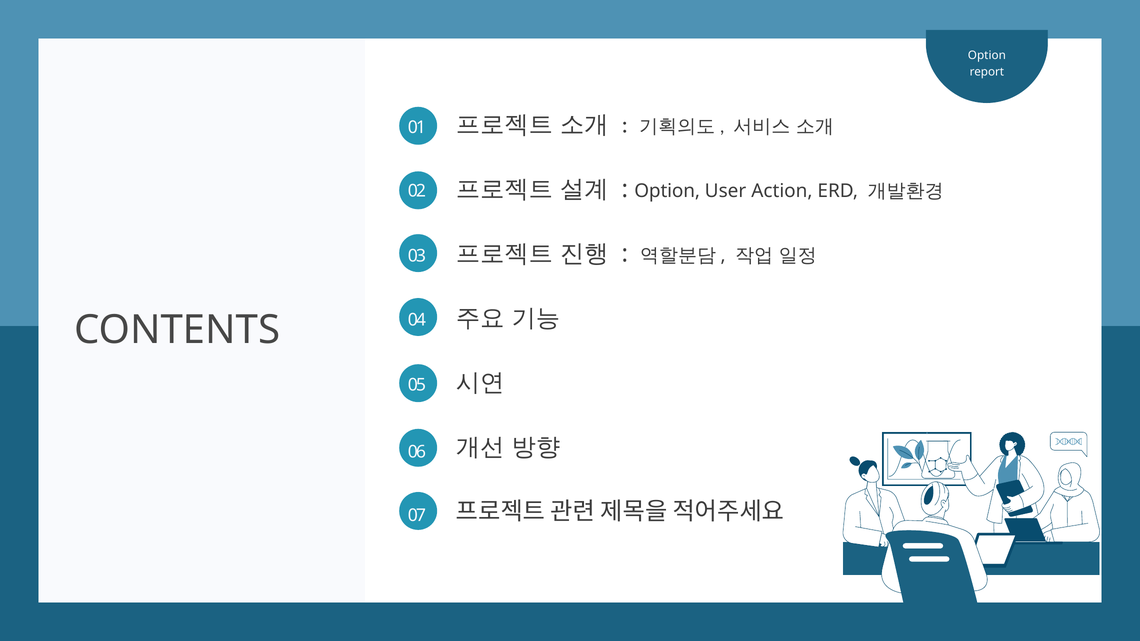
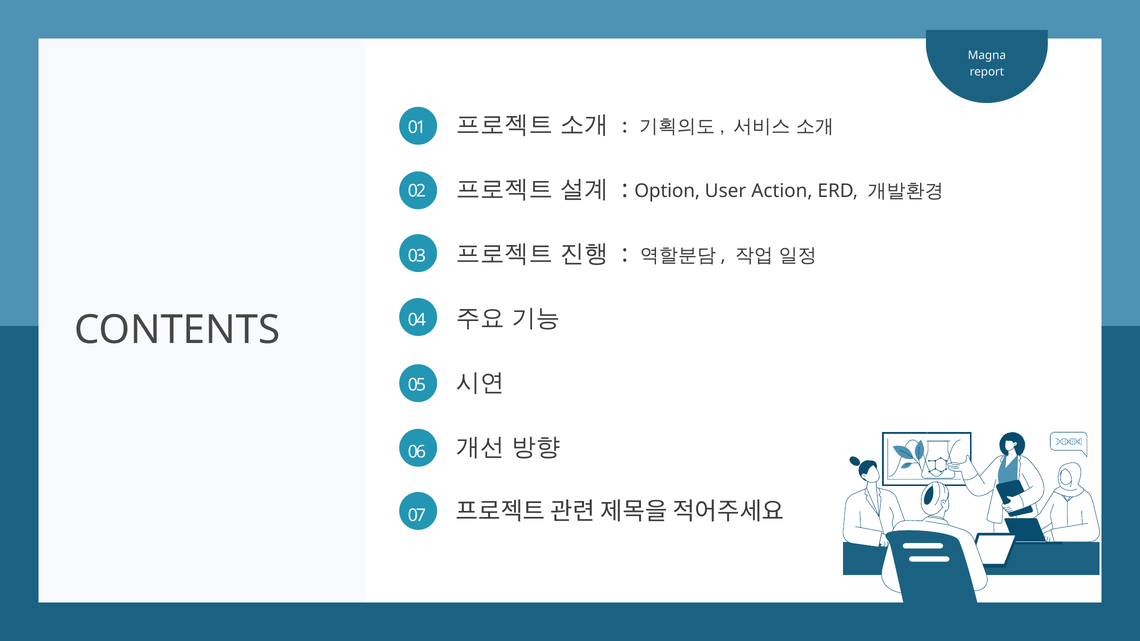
Option: Option -> Magna (987, 55)
